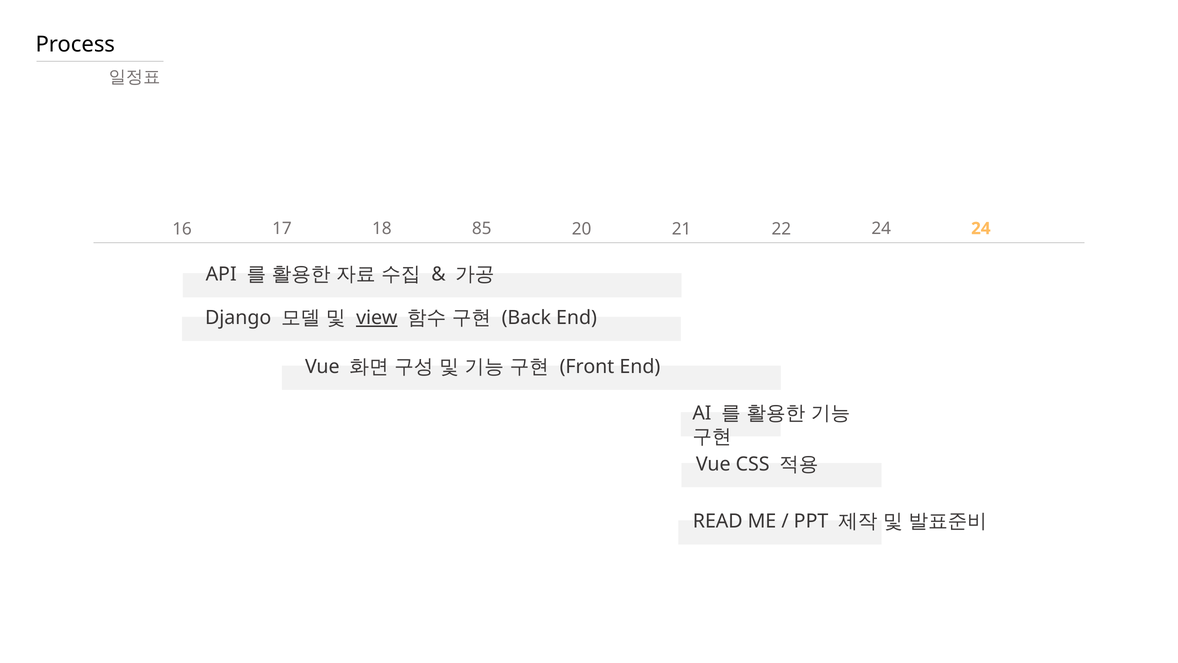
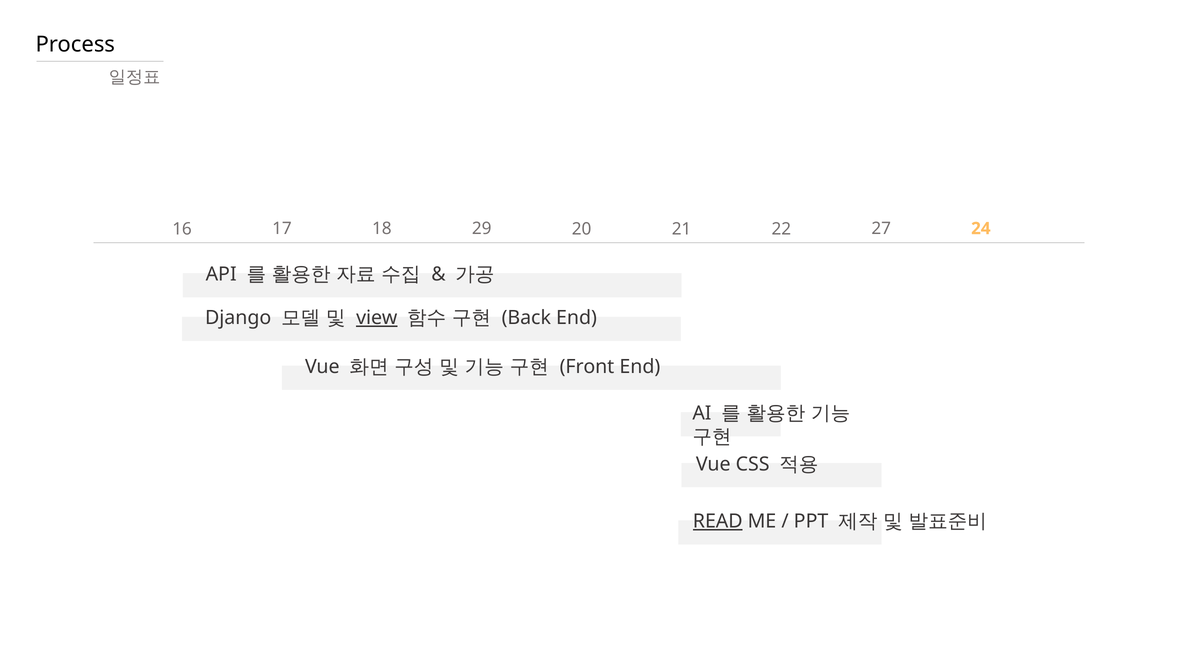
85: 85 -> 29 (482, 228)
22 24: 24 -> 27 (881, 228)
READ underline: none -> present (718, 521)
